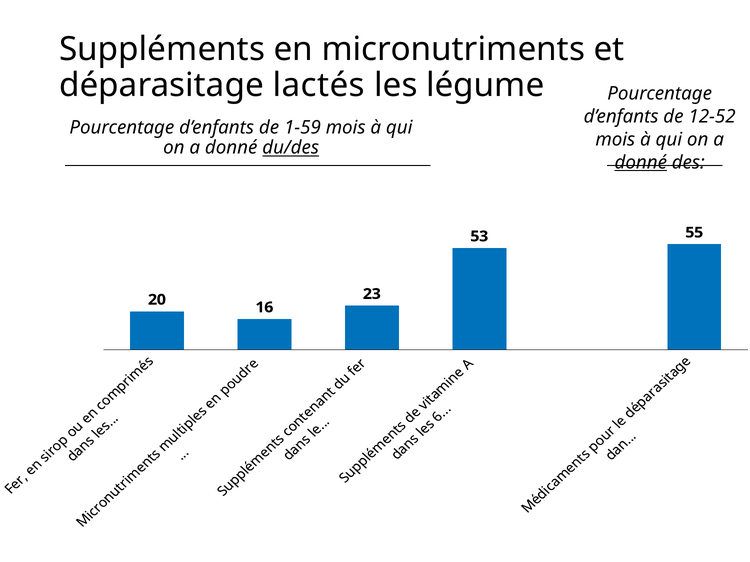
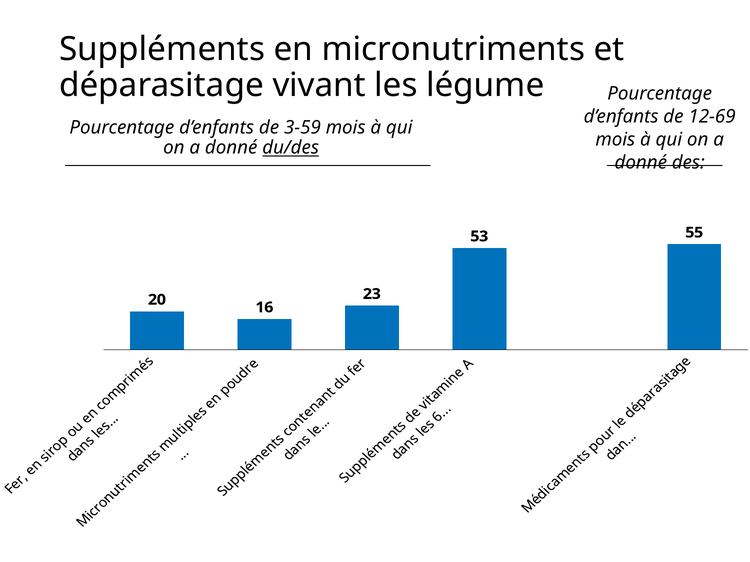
lactés: lactés -> vivant (319, 86)
12-52: 12-52 -> 12-69 (712, 117)
1-59: 1-59 -> 3-59 (302, 128)
donné underline: present -> none (641, 163)
